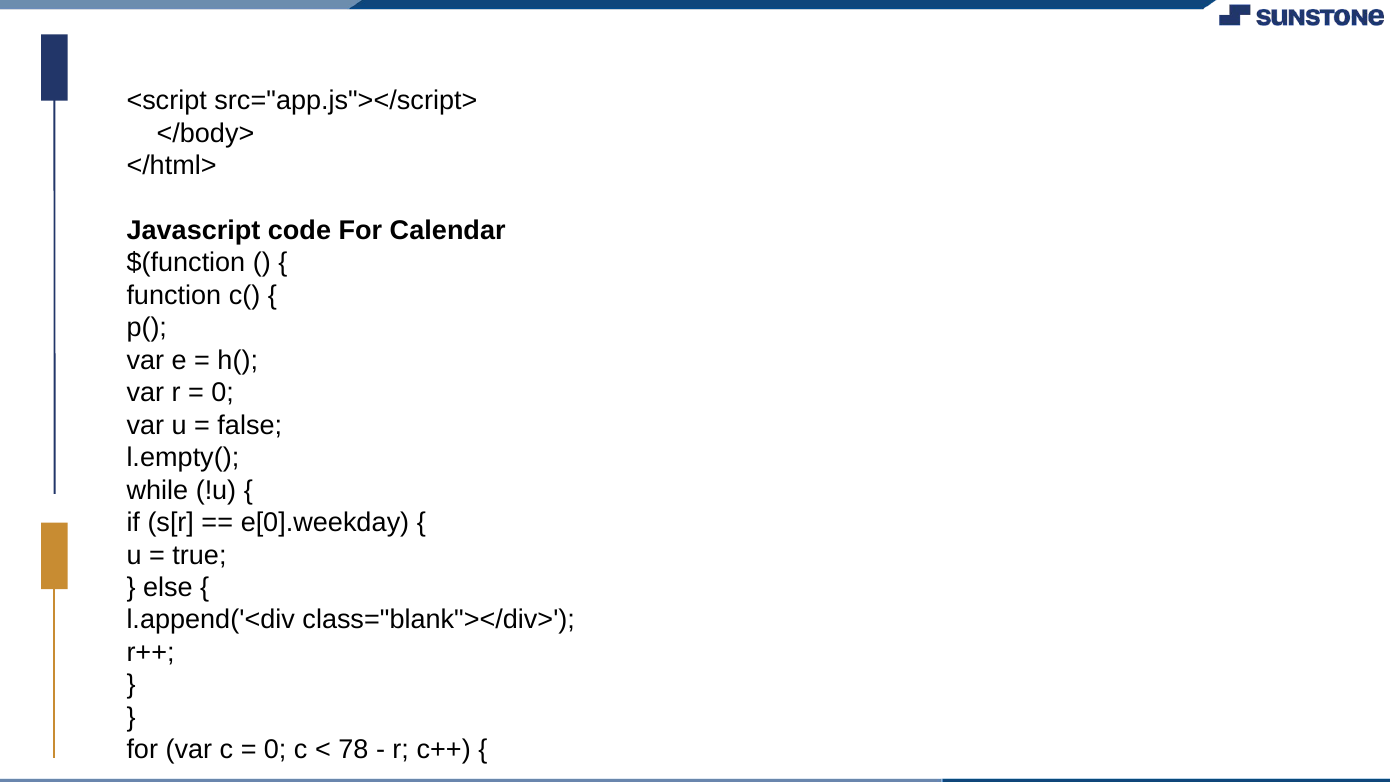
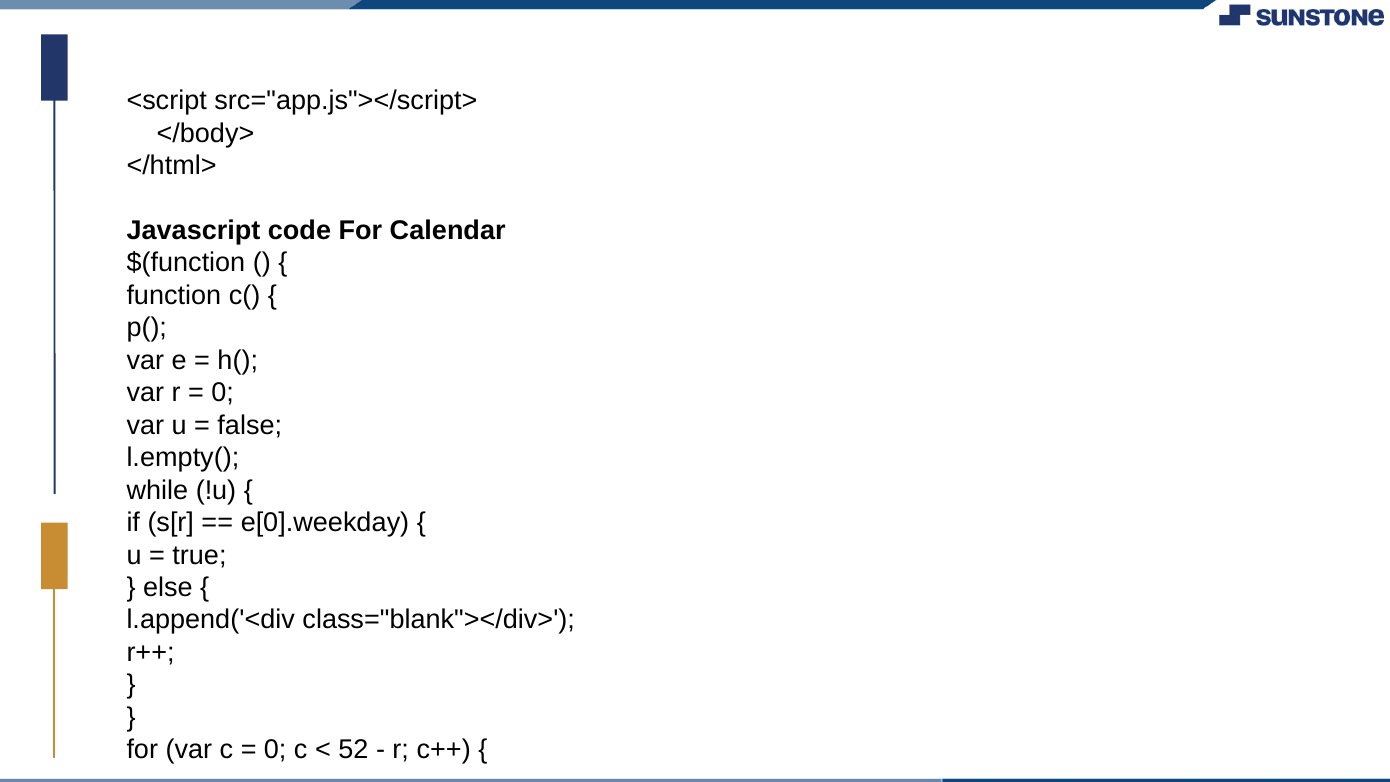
78: 78 -> 52 (353, 750)
